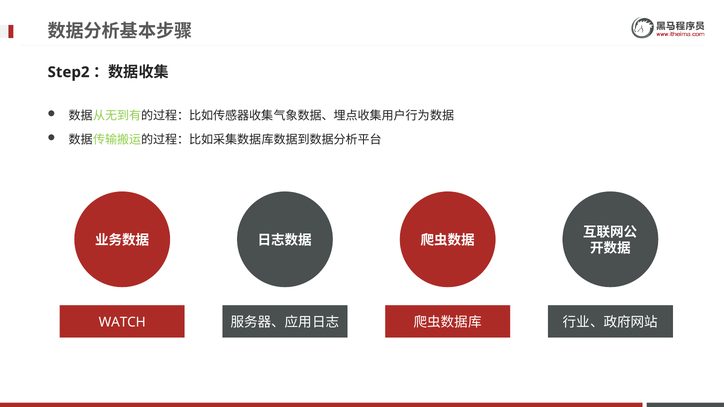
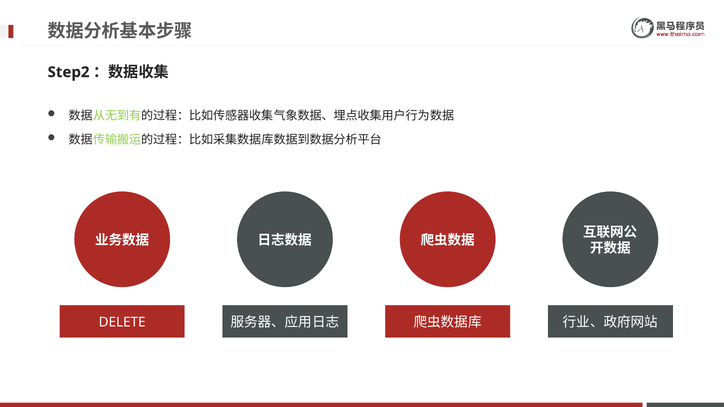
WATCH: WATCH -> DELETE (122, 322)
